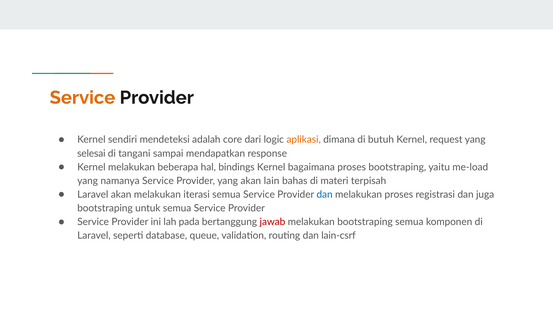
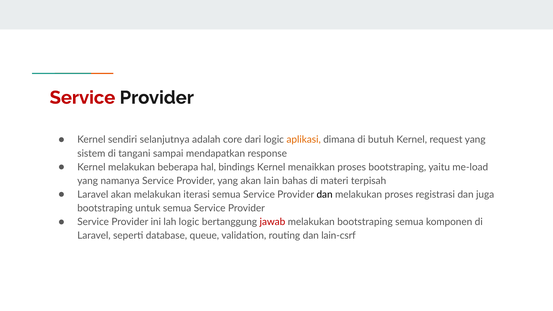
Service colour: orange -> red (82, 98)
mendeteksi: mendeteksi -> selanjutnya (165, 140)
selesai: selesai -> sistem (91, 153)
bagaimana: bagaimana -> menaikkan (311, 167)
dan colour: blue -> black (325, 195)
lah pada: pada -> logic (189, 222)
